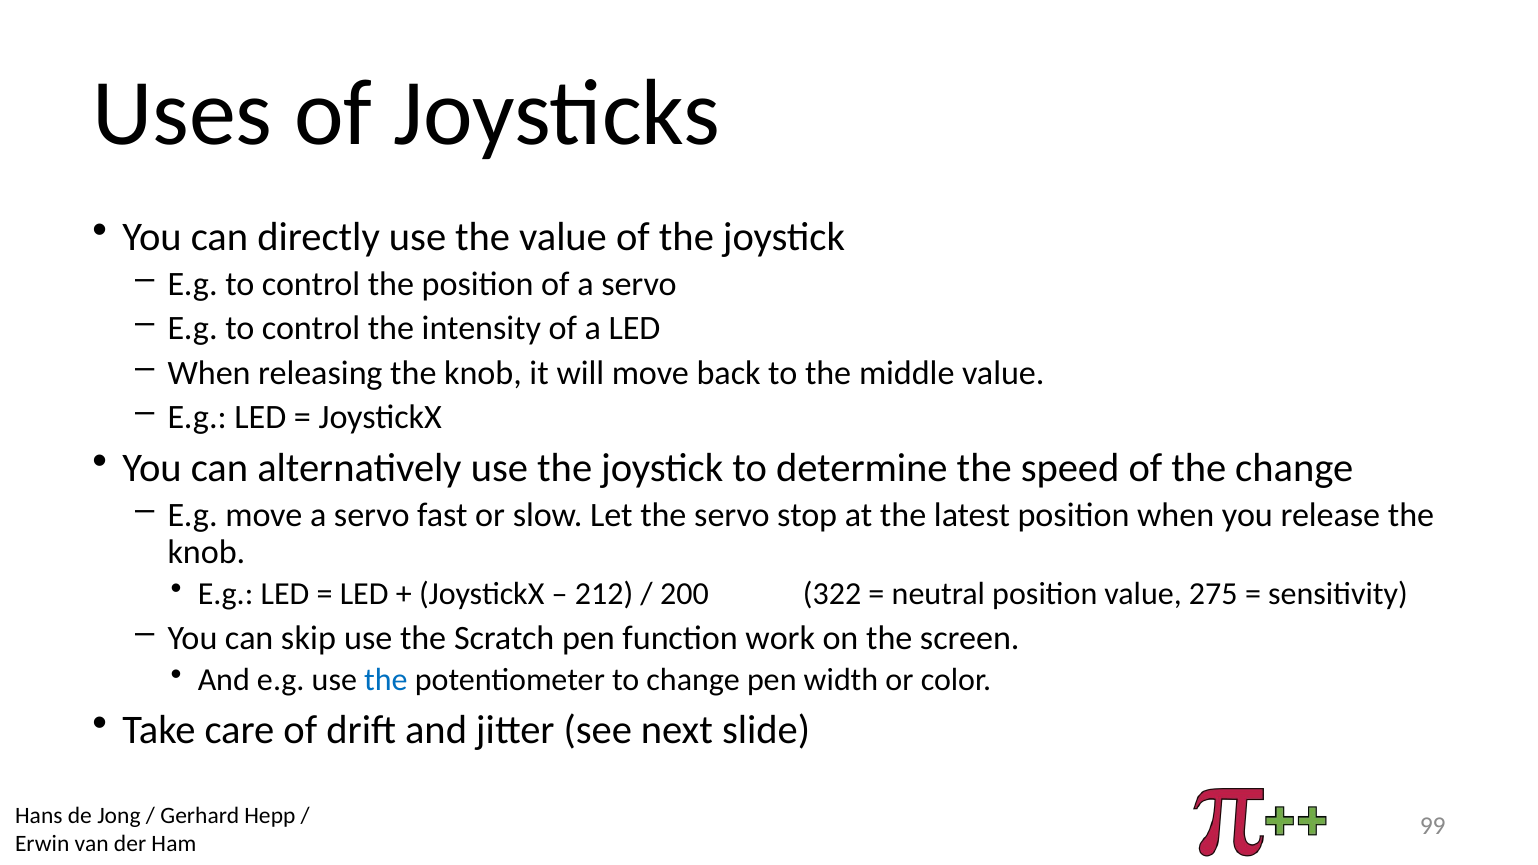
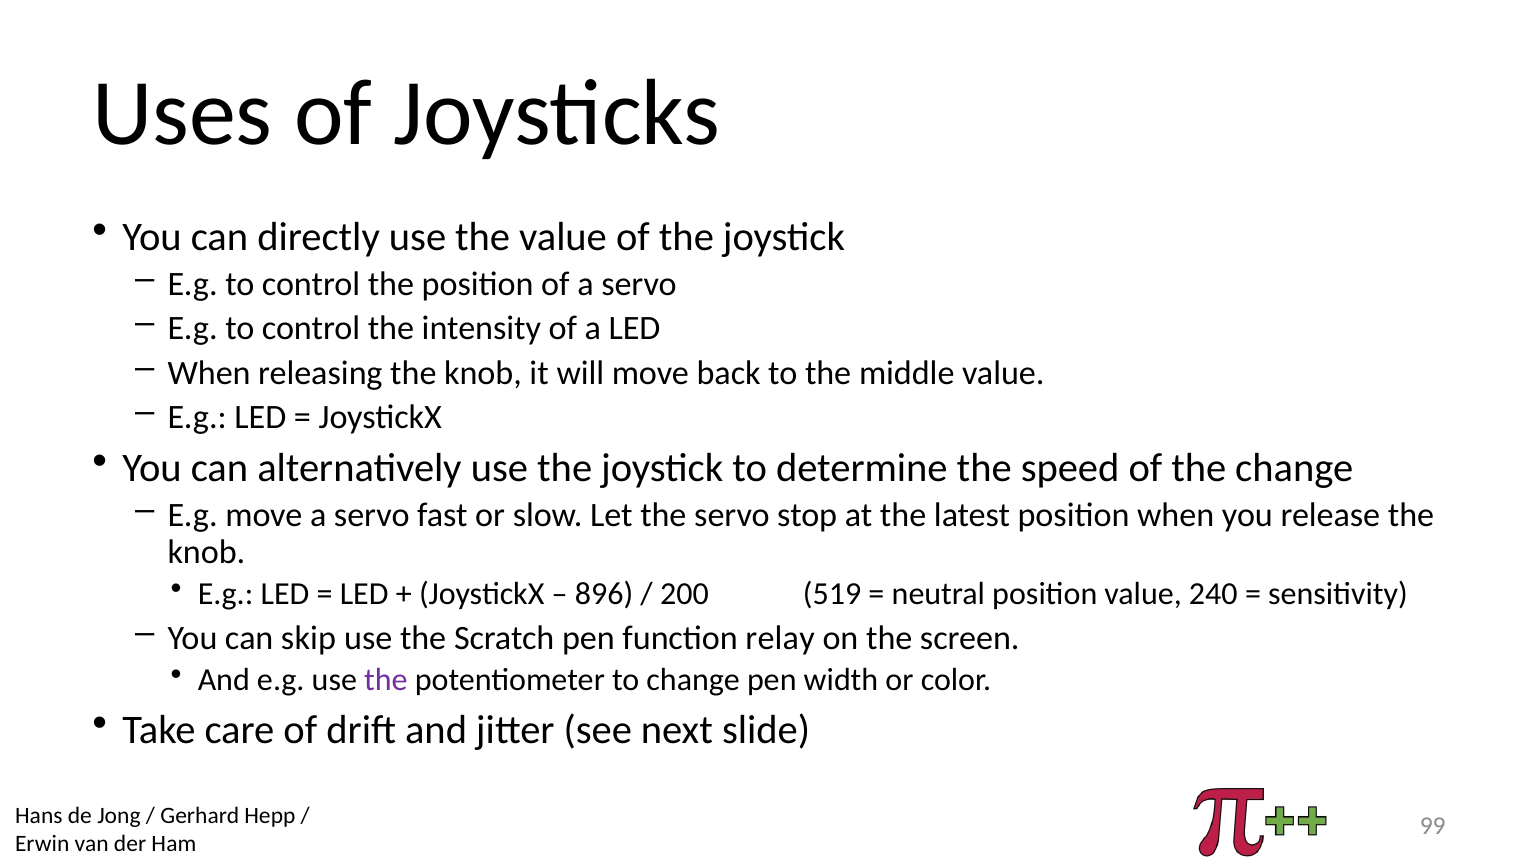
212: 212 -> 896 (604, 594)
322: 322 -> 519 (832, 594)
275: 275 -> 240 (1213, 594)
work: work -> relay (780, 638)
the colour: blue -> purple (386, 680)
